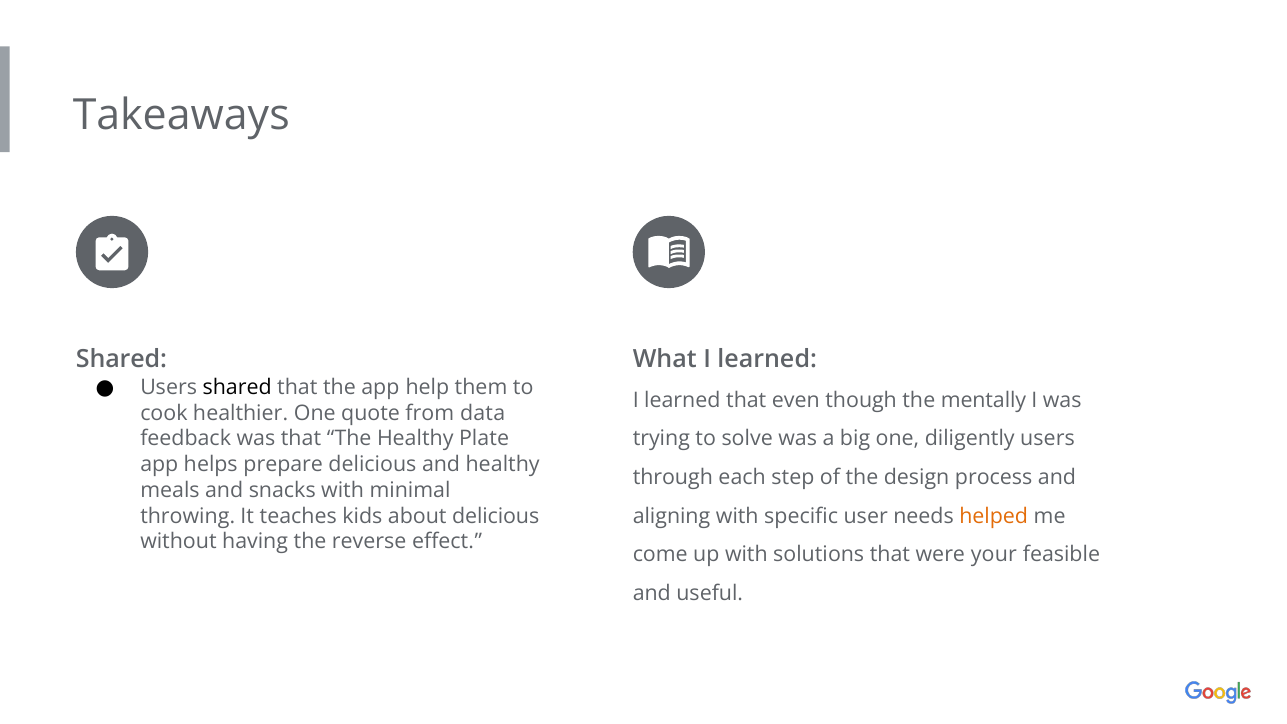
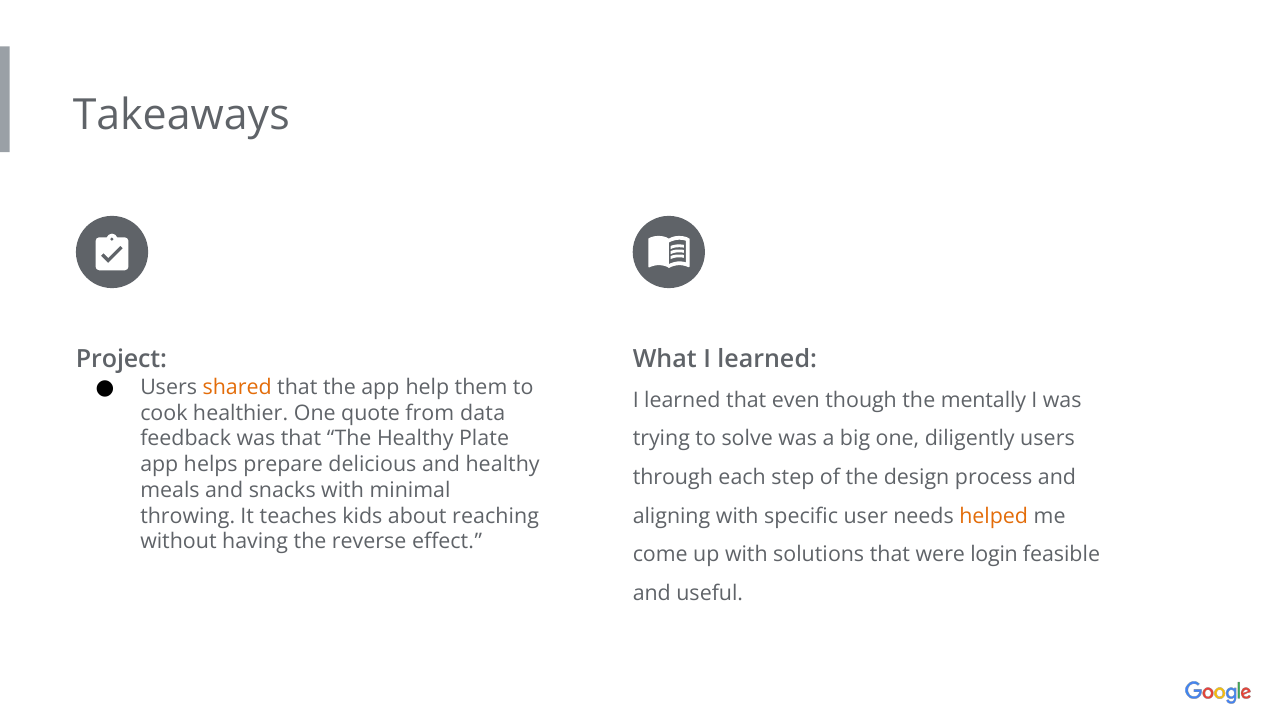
Shared: Shared -> Project (121, 360)
shared colour: black -> orange (237, 387)
about delicious: delicious -> reaching (496, 516)
your: your -> login (994, 555)
